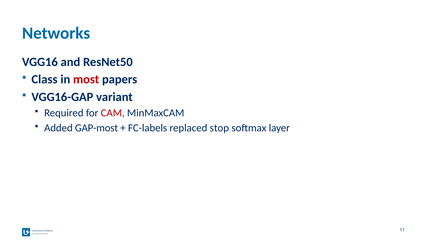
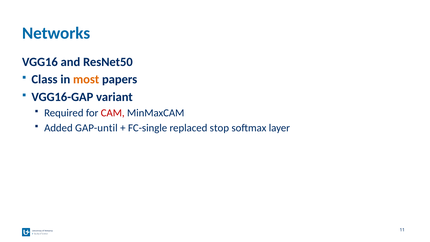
most colour: red -> orange (86, 79)
GAP-most: GAP-most -> GAP-until (96, 128)
FC-labels: FC-labels -> FC-single (148, 128)
